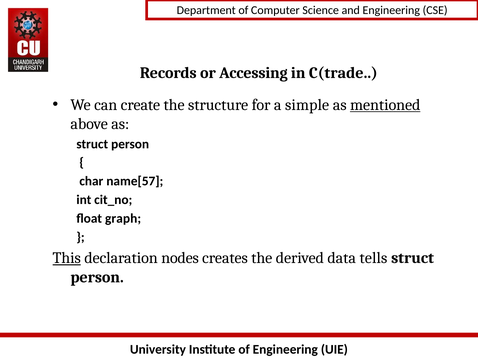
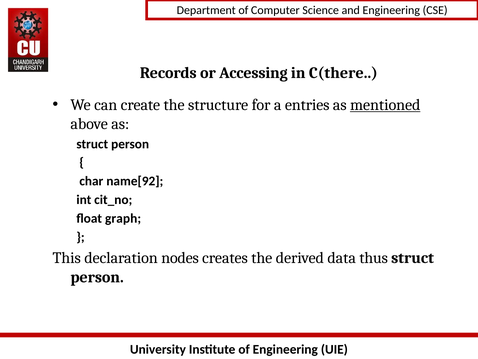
C(trade: C(trade -> C(there (343, 73)
simple: simple -> entries (307, 105)
name[57: name[57 -> name[92 (135, 181)
This underline: present -> none (67, 258)
tells: tells -> thus (374, 258)
